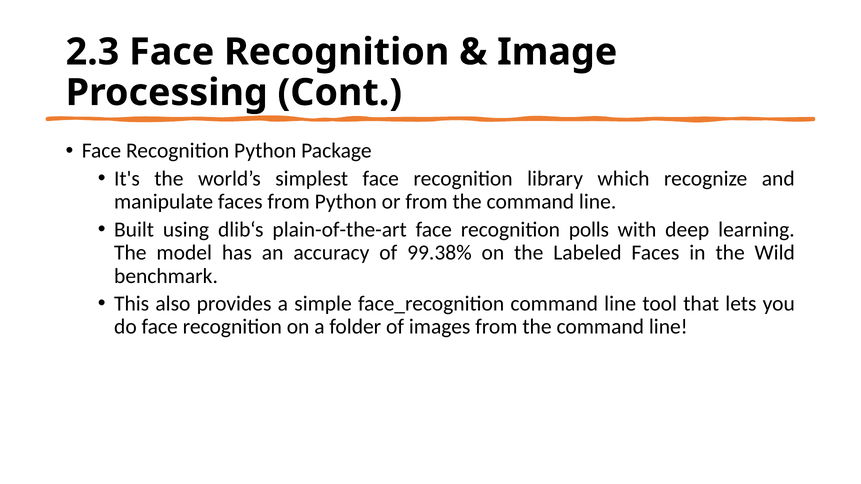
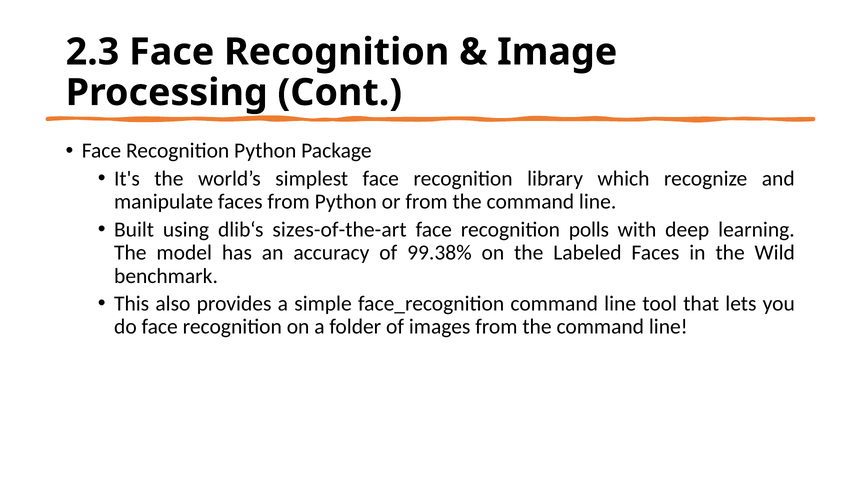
plain-of-the-art: plain-of-the-art -> sizes-of-the-art (340, 230)
